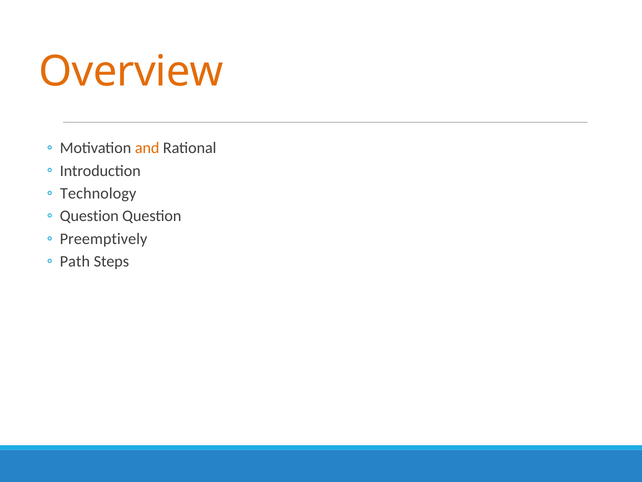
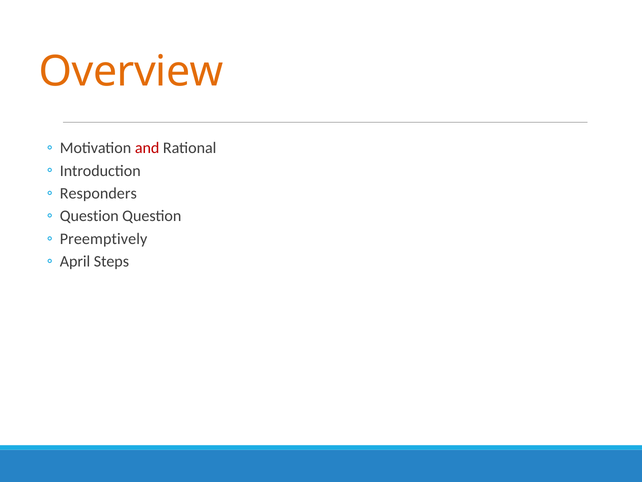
and colour: orange -> red (147, 148)
Technology: Technology -> Responders (98, 193)
Path: Path -> April (75, 261)
